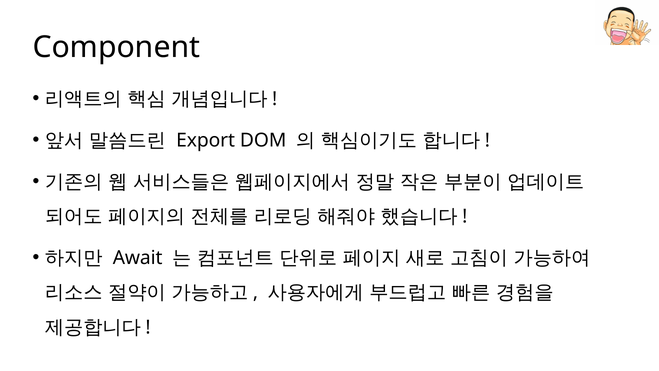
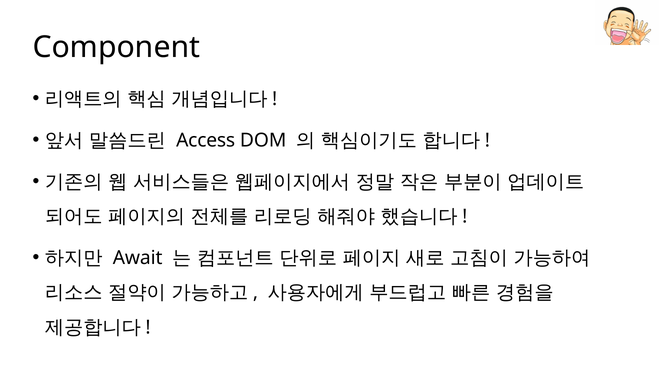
Export: Export -> Access (206, 140)
